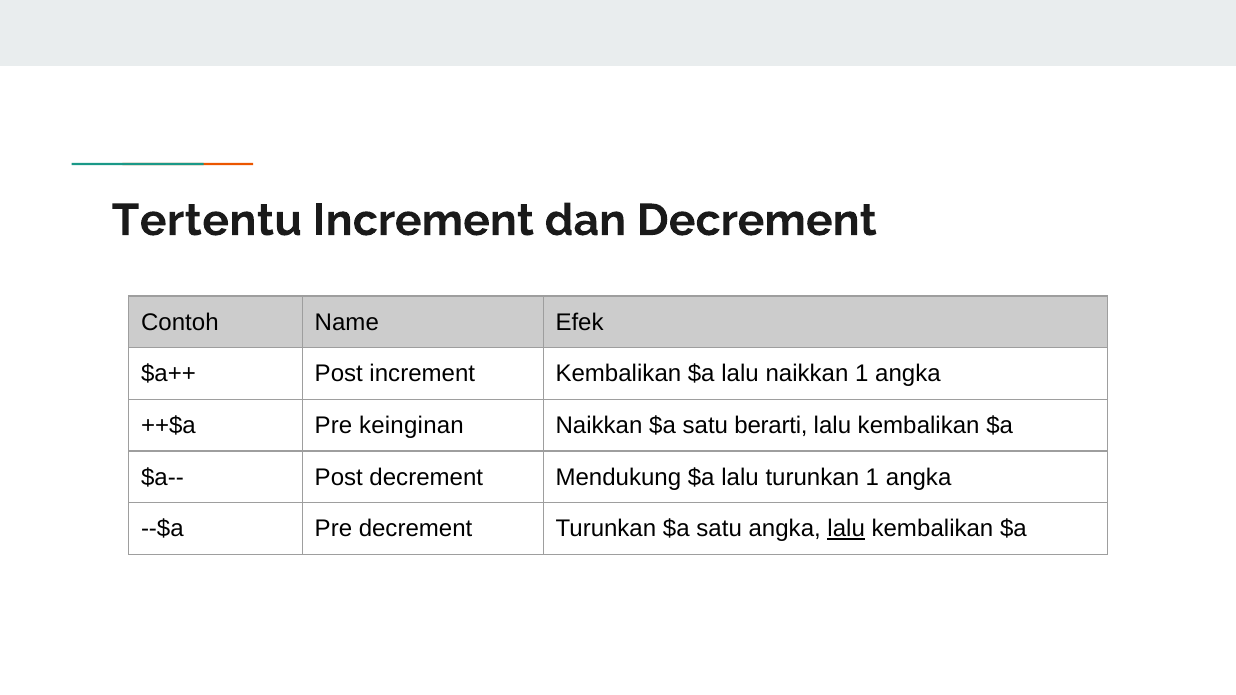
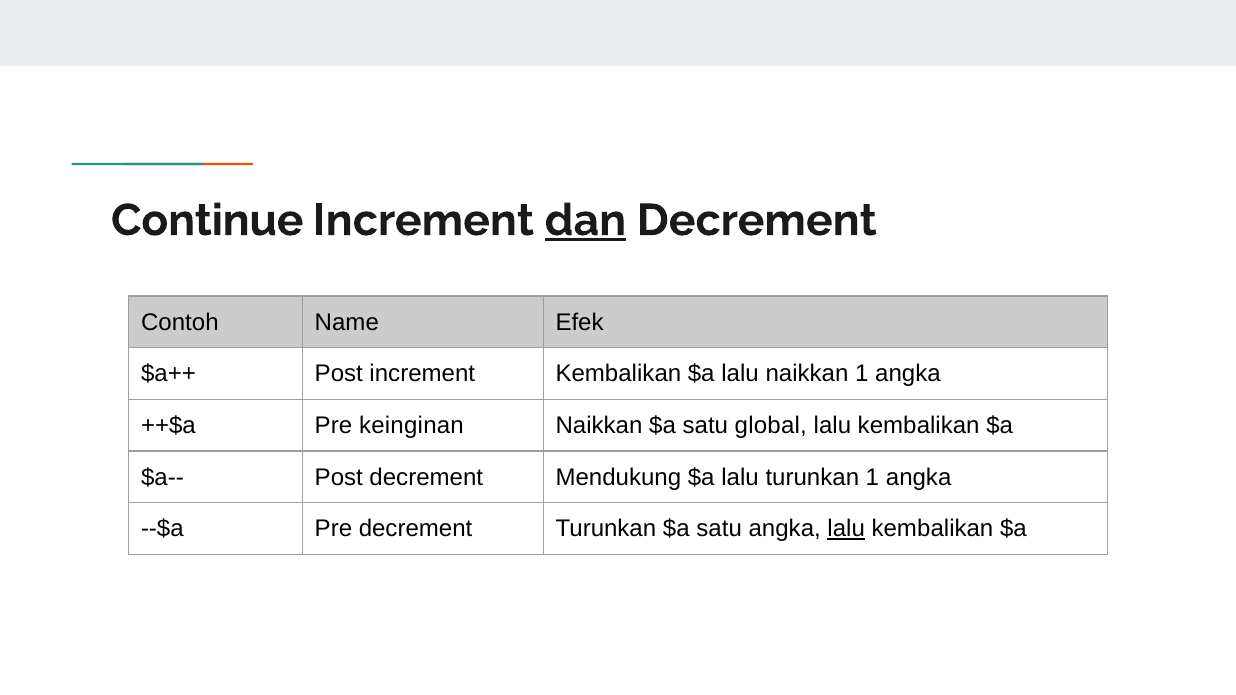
Tertentu: Tertentu -> Continue (207, 221)
dan underline: none -> present (585, 221)
berarti: berarti -> global (771, 426)
